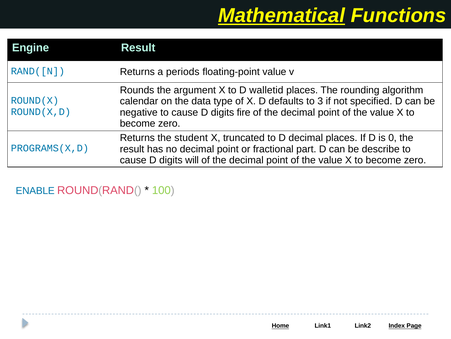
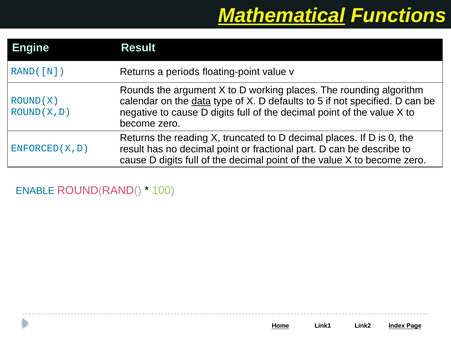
walletid: walletid -> working (266, 90)
data underline: none -> present (201, 101)
3: 3 -> 5 (320, 101)
fire: fire -> full (244, 112)
student: student -> reading (191, 138)
PROGRAMS(X,D: PROGRAMS(X,D -> ENFORCED(X,D (50, 148)
will: will -> full (192, 160)
